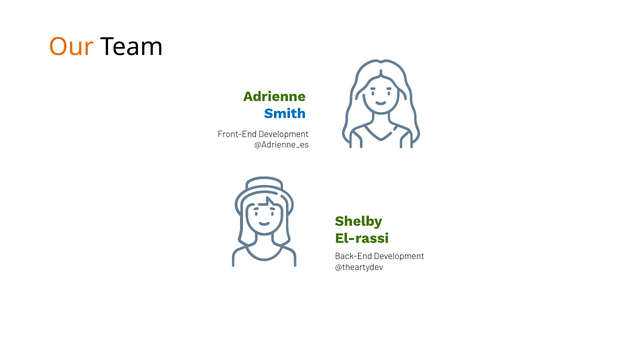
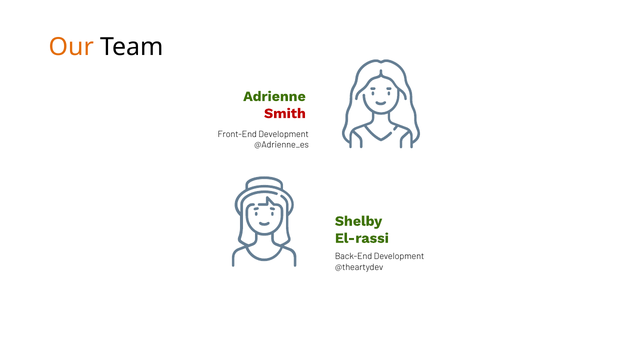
Smith colour: blue -> red (285, 114)
